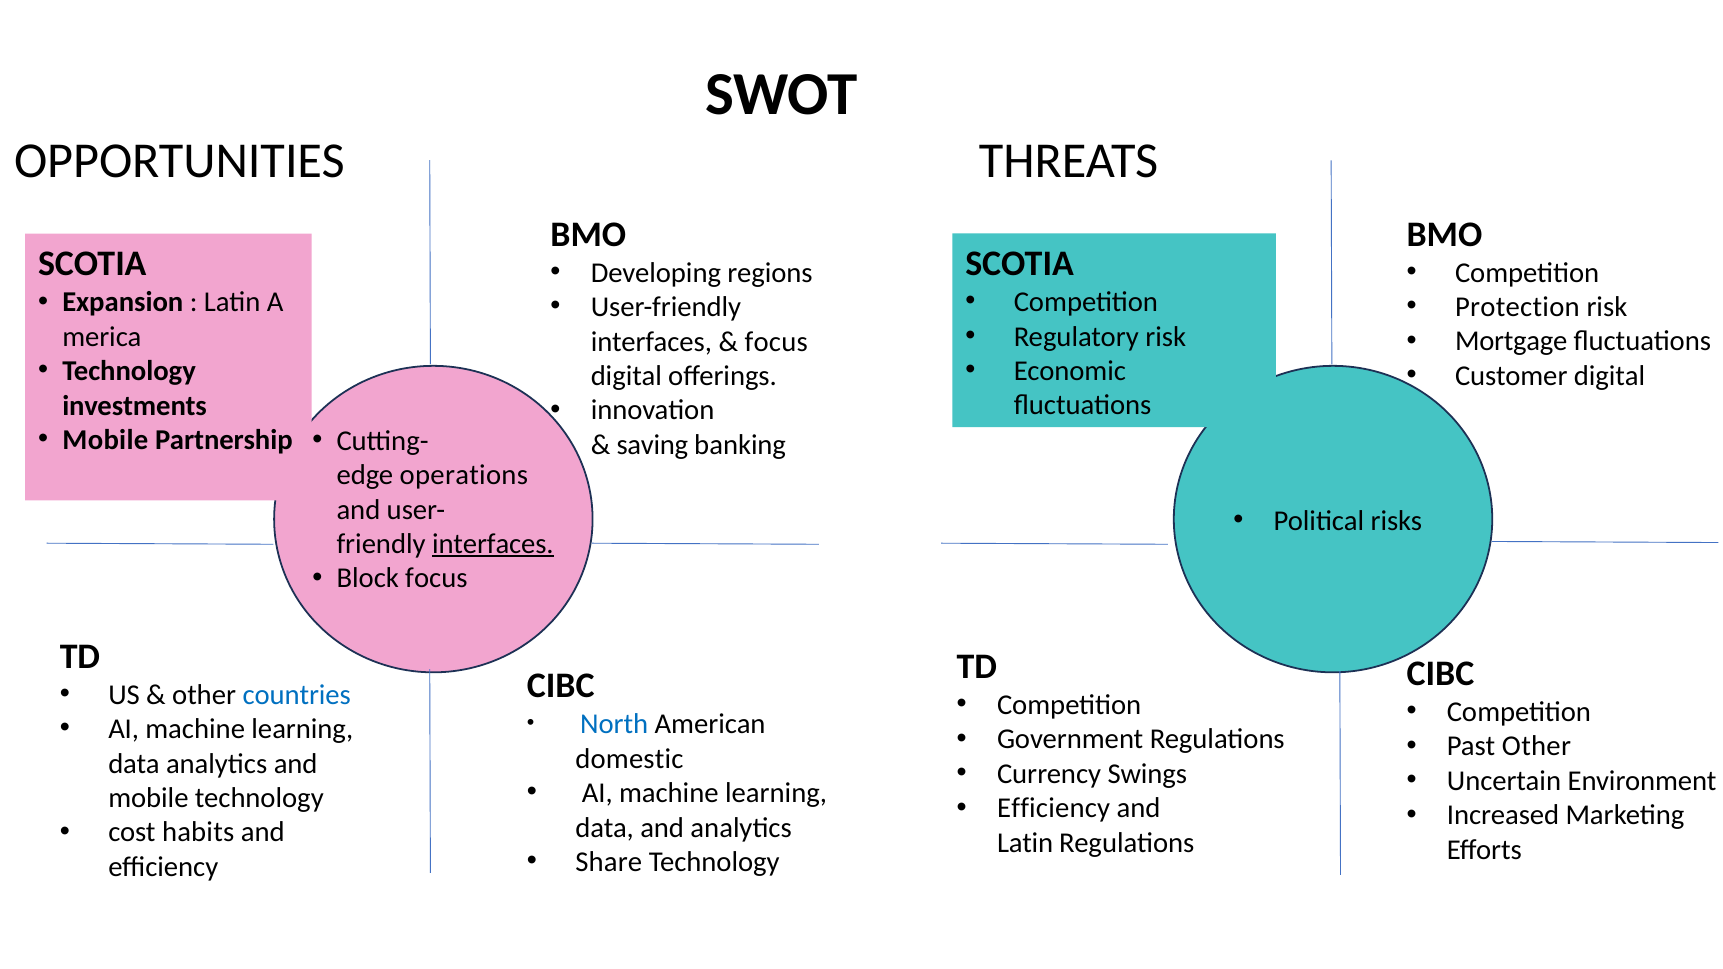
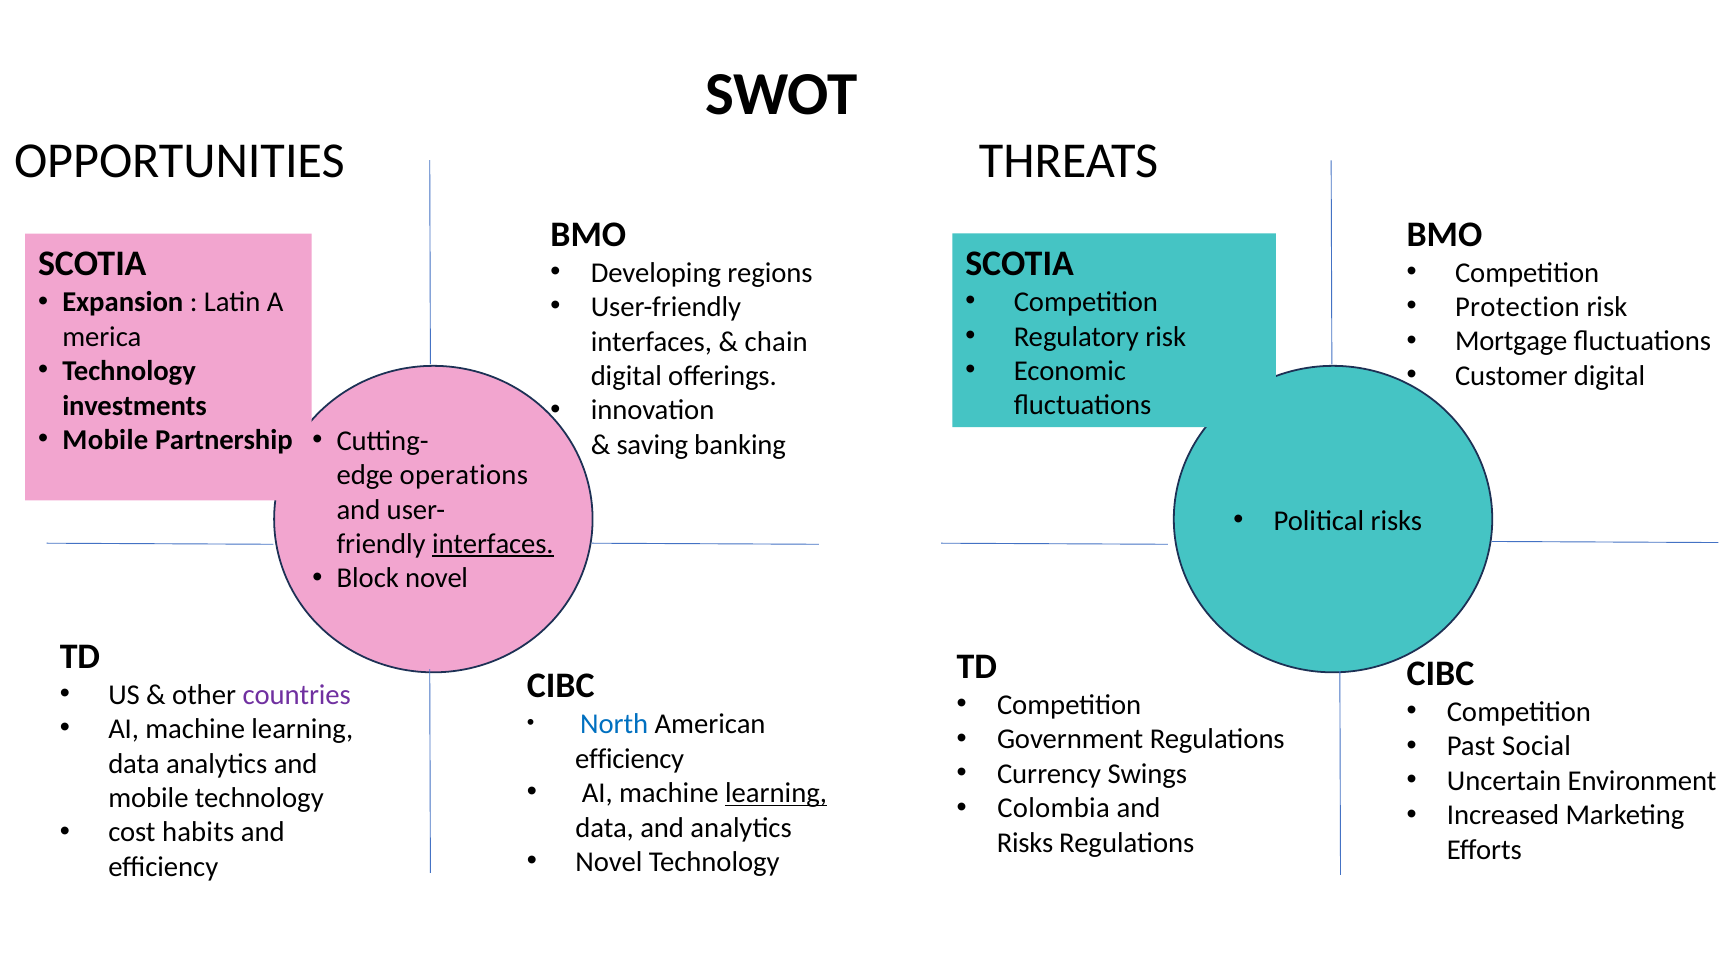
focus: focus -> chain (776, 342)
Block focus: focus -> novel (437, 579)
countries colour: blue -> purple (297, 695)
Past Other: Other -> Social (1537, 746)
domestic: domestic -> efficiency (630, 759)
learning underline: none -> present (776, 793)
Efficiency: Efficiency -> Colombia (1054, 808)
Latin: Latin -> Risks (1025, 843)
Share: Share -> Novel (609, 862)
